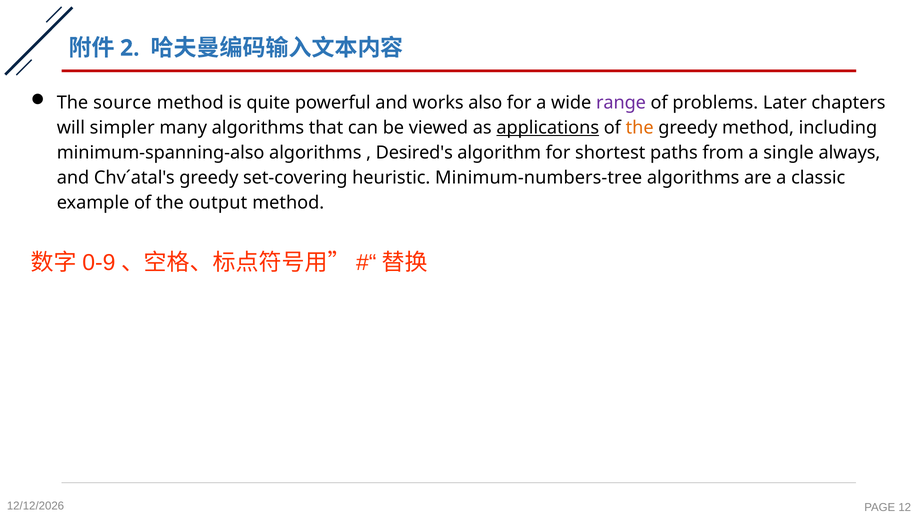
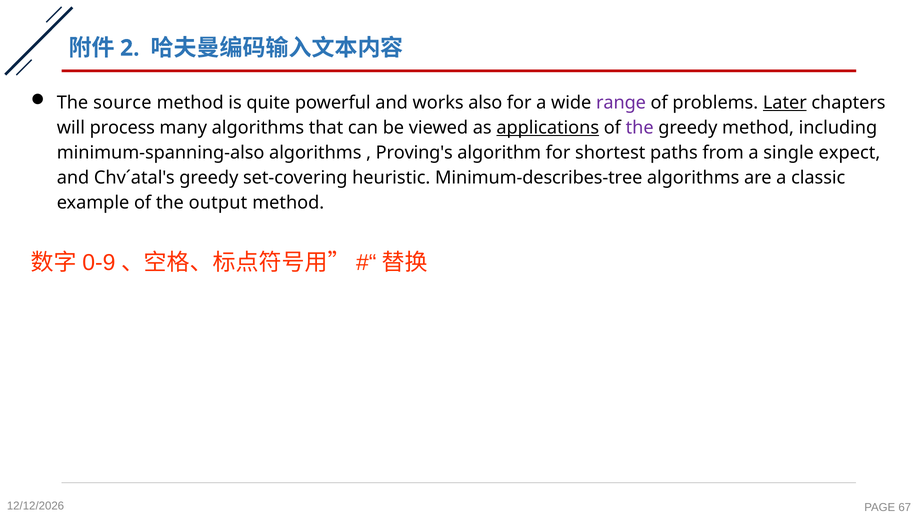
Later underline: none -> present (785, 103)
simpler: simpler -> process (122, 128)
the colour: orange -> purple (640, 128)
Desired's: Desired's -> Proving's (414, 153)
always: always -> expect (849, 153)
Minimum-numbers-tree: Minimum-numbers-tree -> Minimum-describes-tree (539, 178)
12: 12 -> 67 (905, 507)
